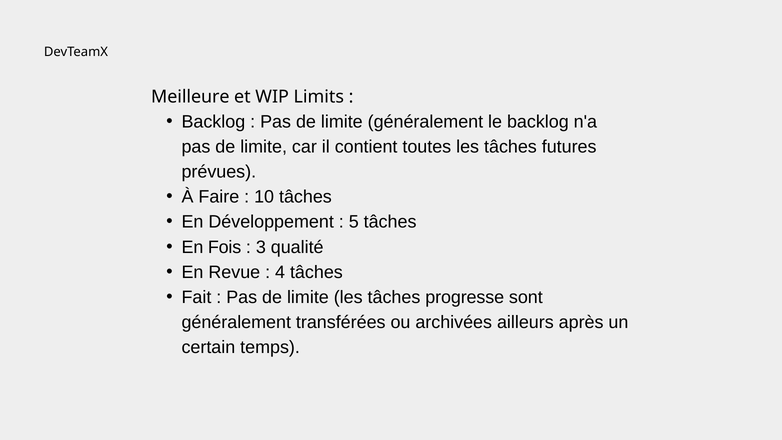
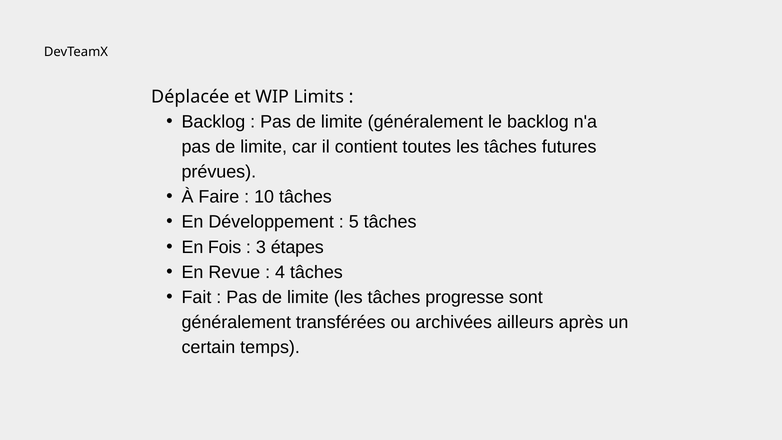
Meilleure: Meilleure -> Déplacée (190, 97)
qualité: qualité -> étapes (297, 247)
